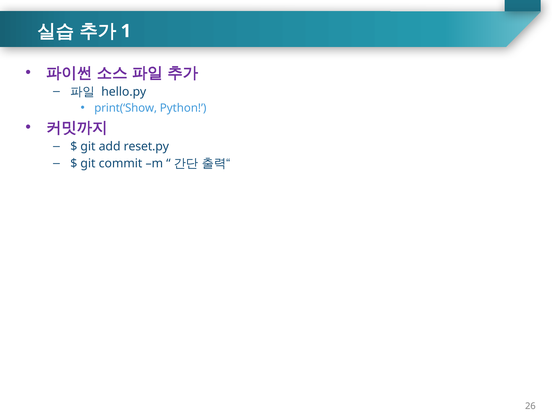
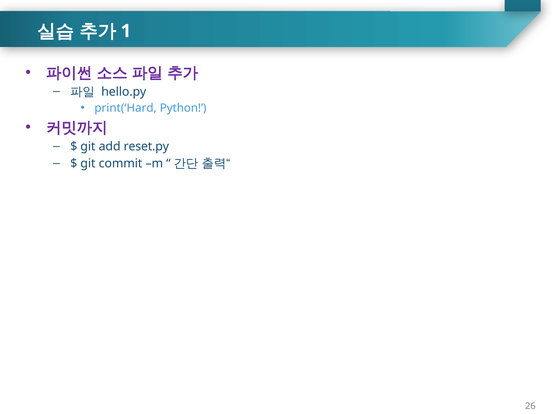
print(‘Show: print(‘Show -> print(‘Hard (126, 108)
